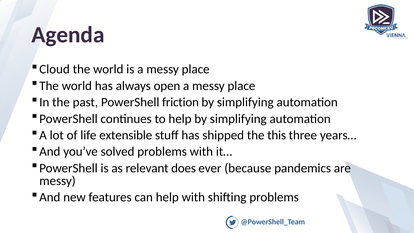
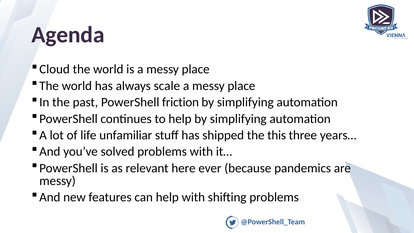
open: open -> scale (167, 86)
extensible: extensible -> unfamiliar (126, 135)
does: does -> here (183, 168)
